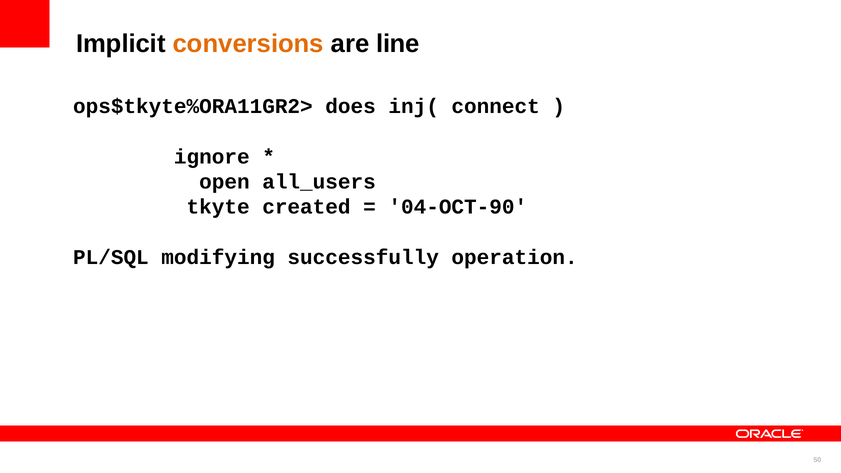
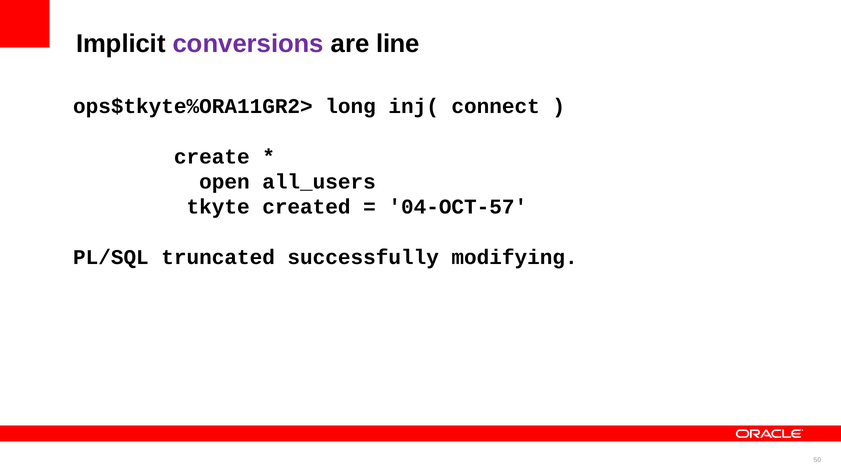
conversions colour: orange -> purple (248, 44)
does: does -> long (351, 106)
ignore: ignore -> create (212, 157)
04-OCT-90: 04-OCT-90 -> 04-OCT-57 (458, 207)
modifying: modifying -> truncated (218, 258)
operation: operation -> modifying (515, 258)
